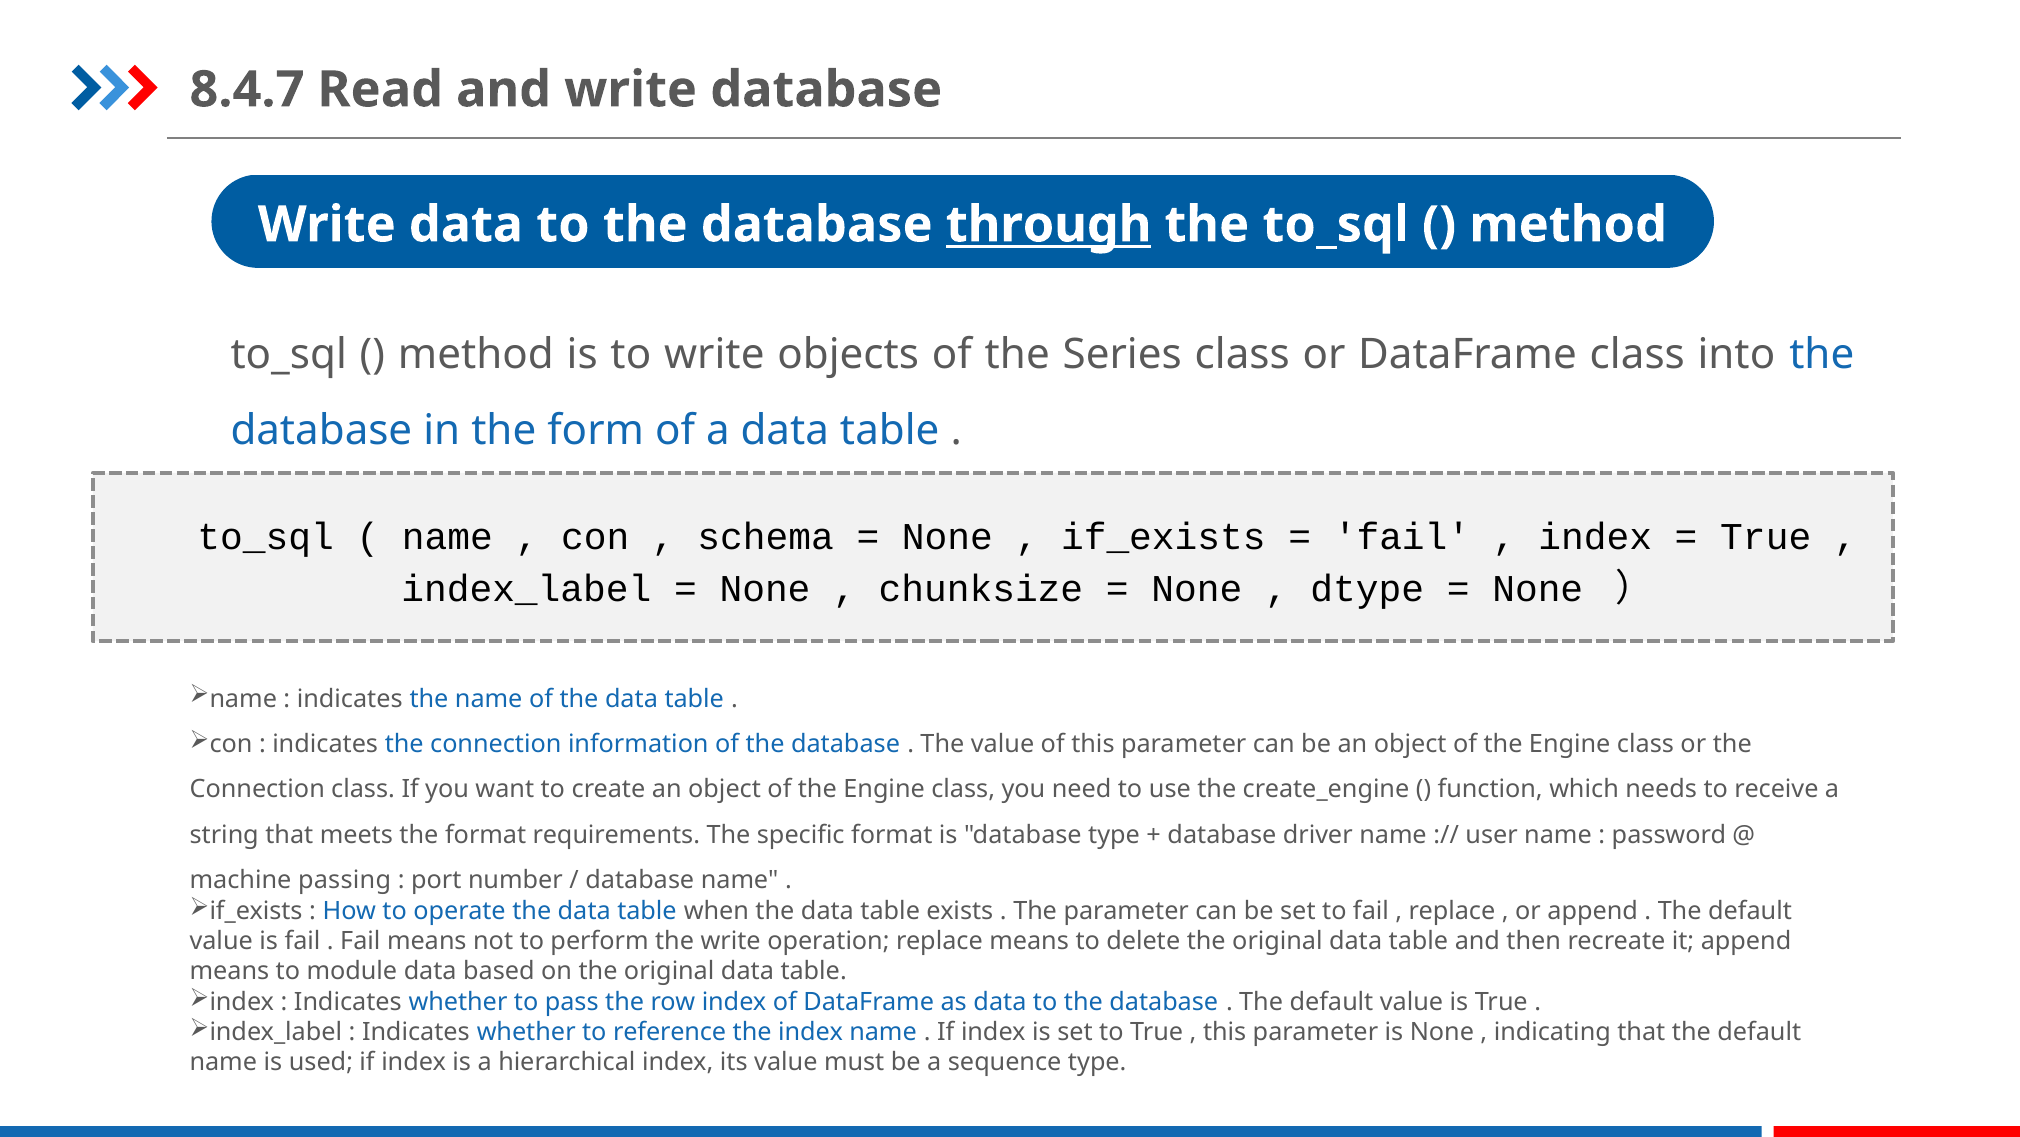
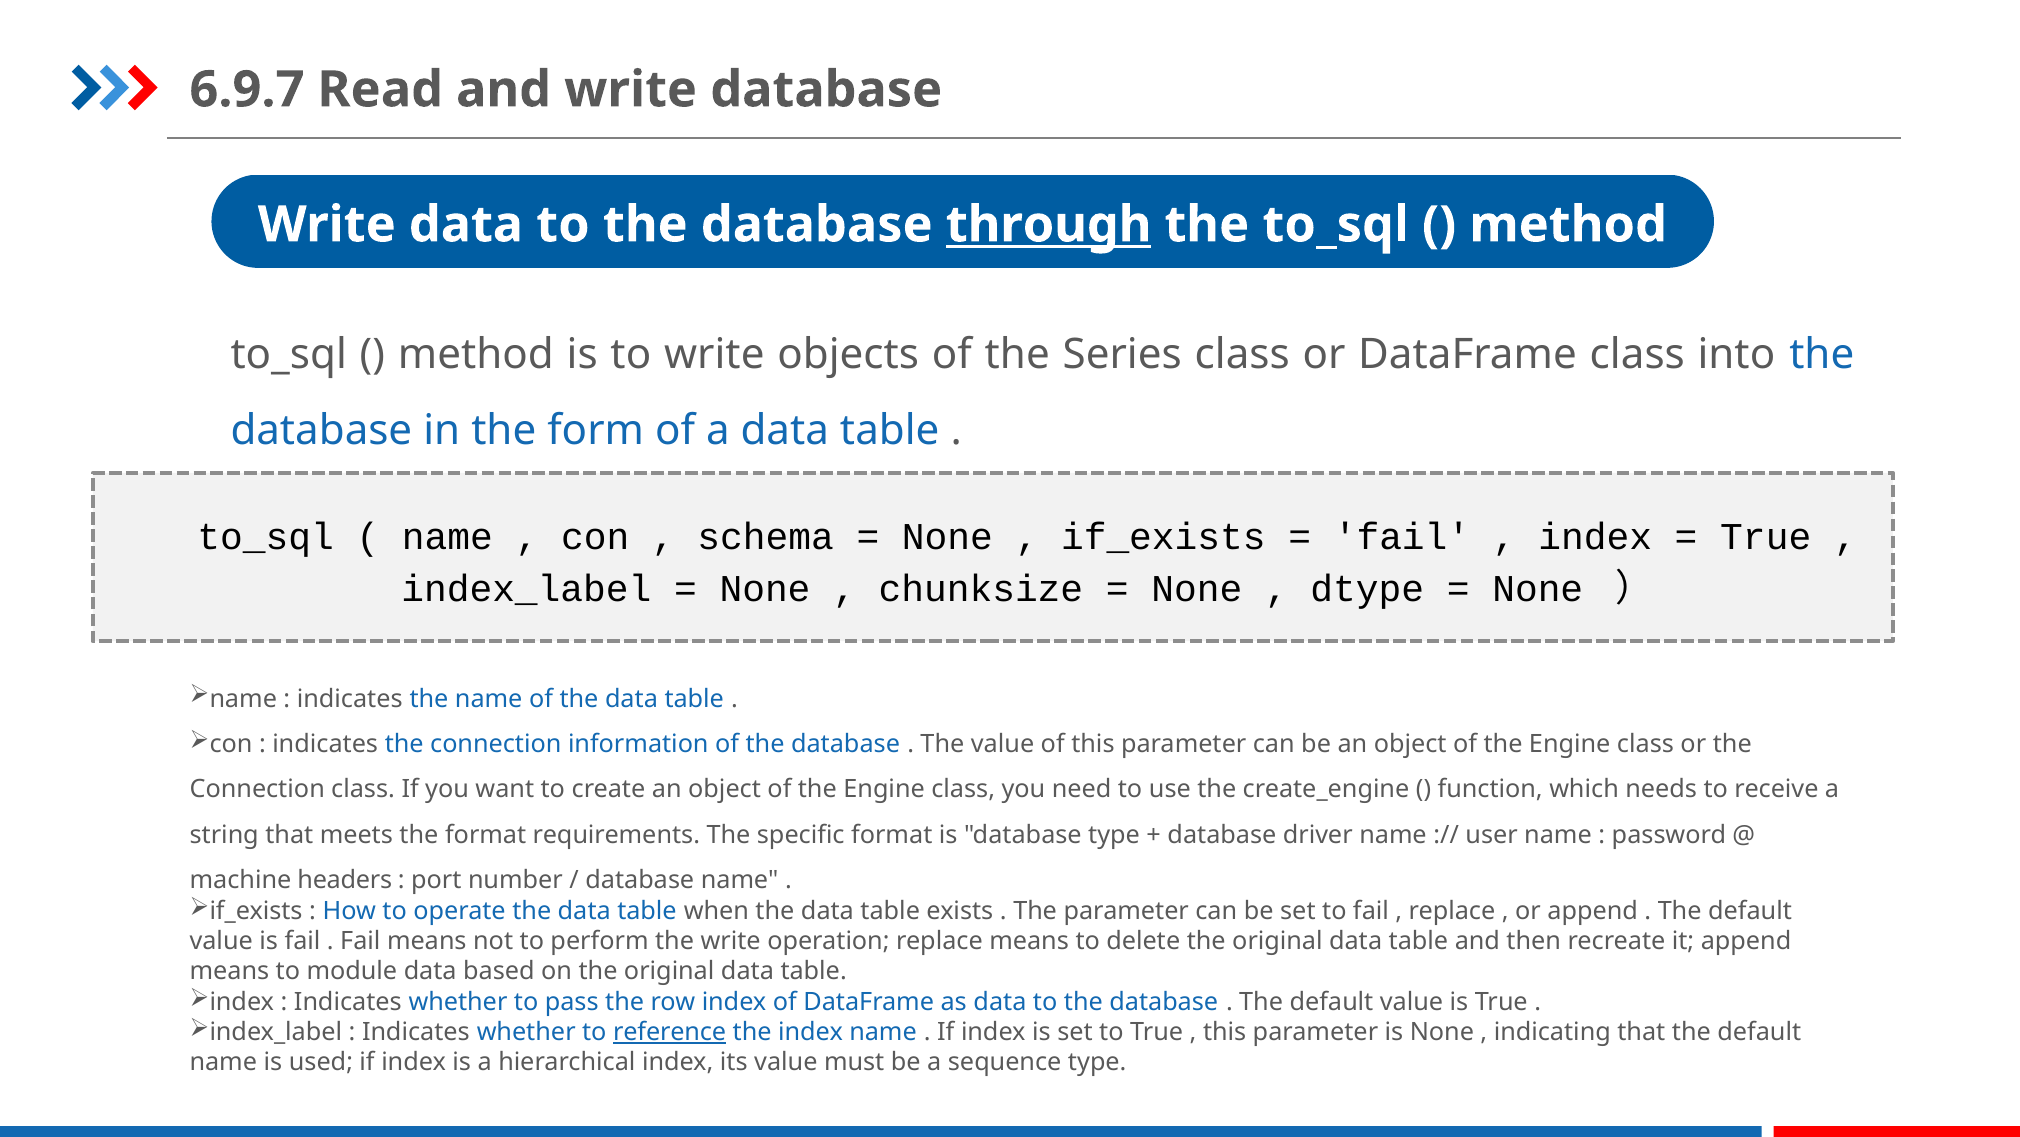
8.4.7: 8.4.7 -> 6.9.7 (247, 90)
passing: passing -> headers (345, 880)
reference underline: none -> present (670, 1032)
